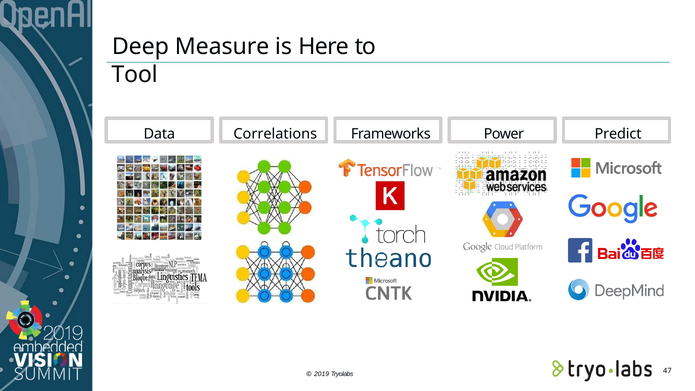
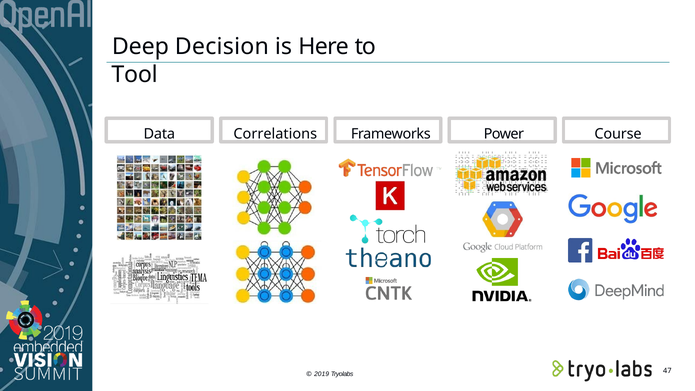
Measure: Measure -> Decision (222, 47)
Predict: Predict -> Course (618, 134)
